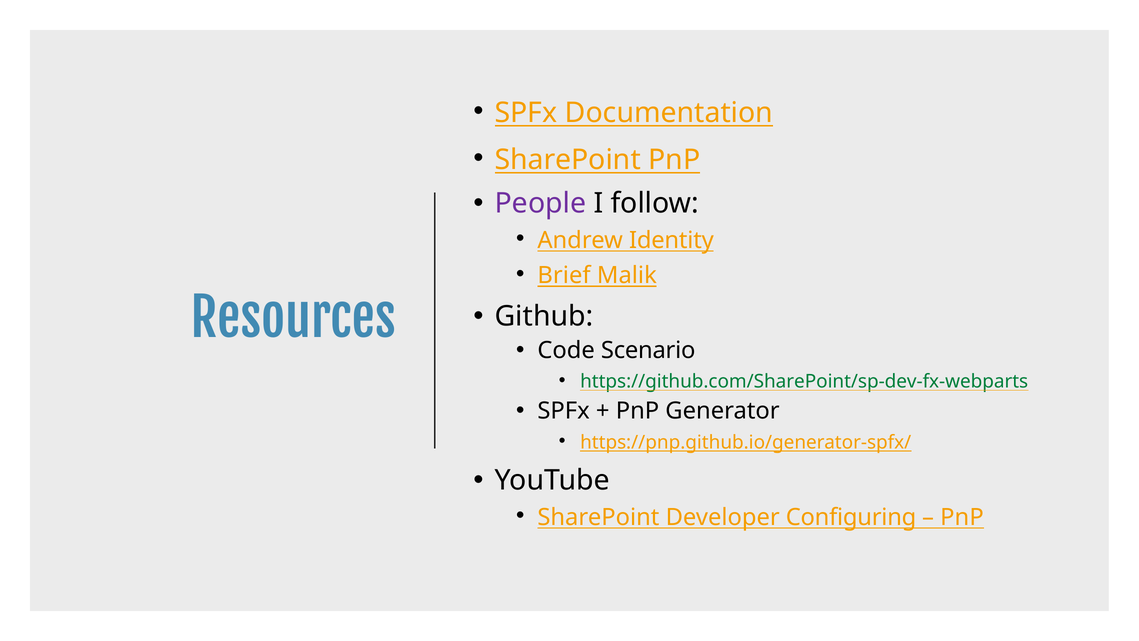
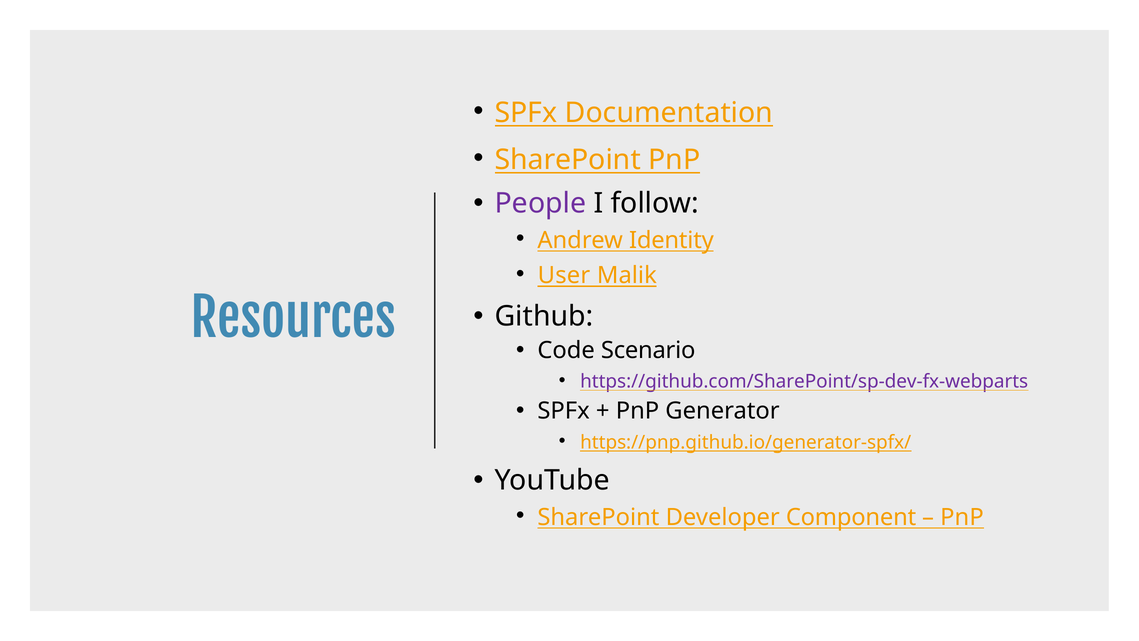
Brief: Brief -> User (564, 275)
https://github.com/SharePoint/sp-dev-fx-webparts colour: green -> purple (804, 381)
Configuring: Configuring -> Component (851, 517)
